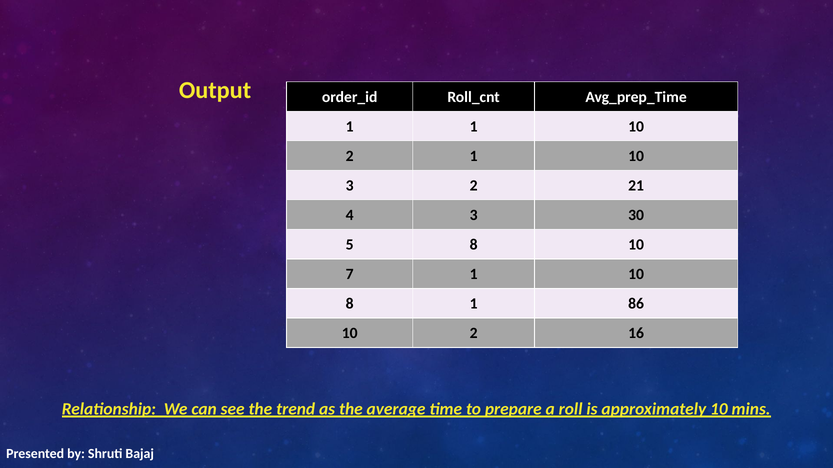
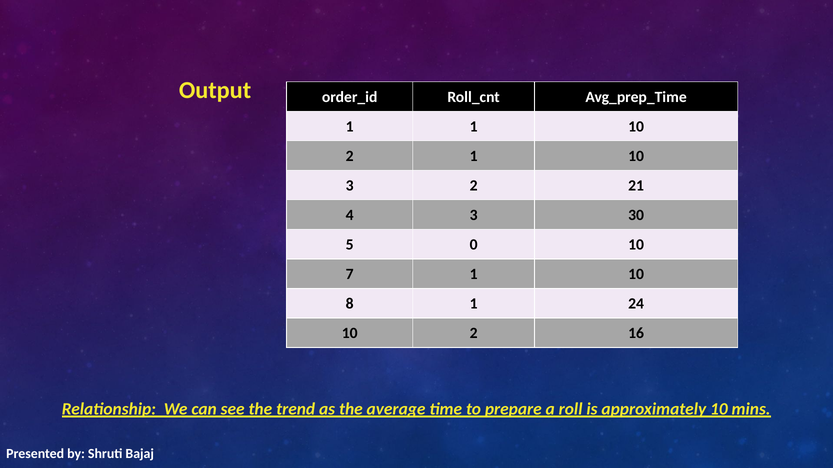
5 8: 8 -> 0 (474, 245)
86: 86 -> 24 (636, 304)
